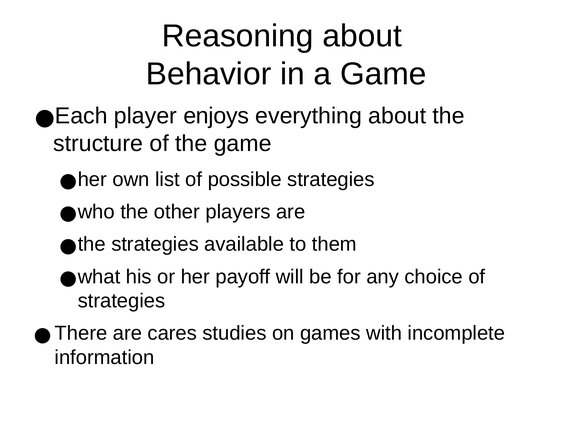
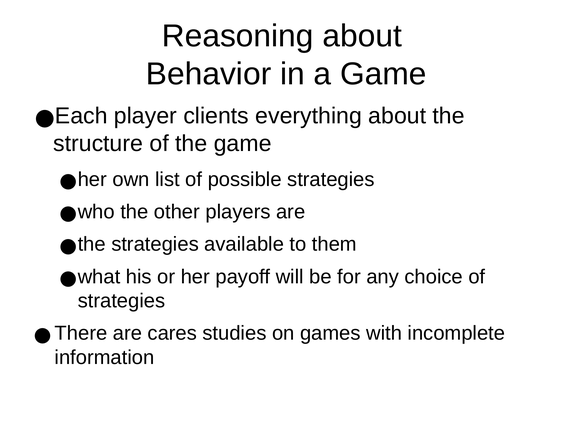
enjoys: enjoys -> clients (216, 116)
